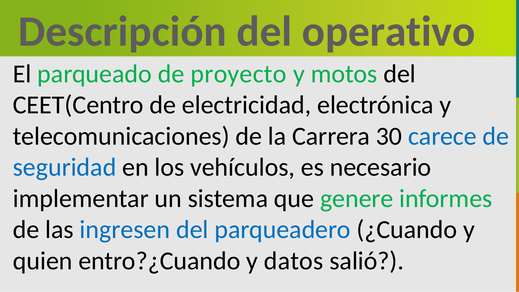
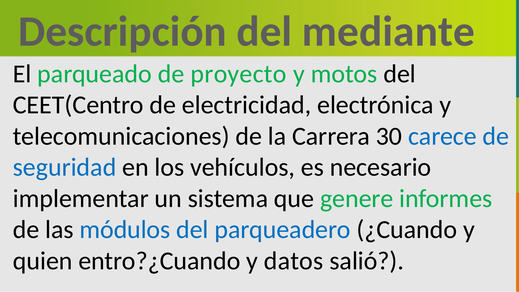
operativo: operativo -> mediante (388, 32)
ingresen: ingresen -> módulos (125, 230)
